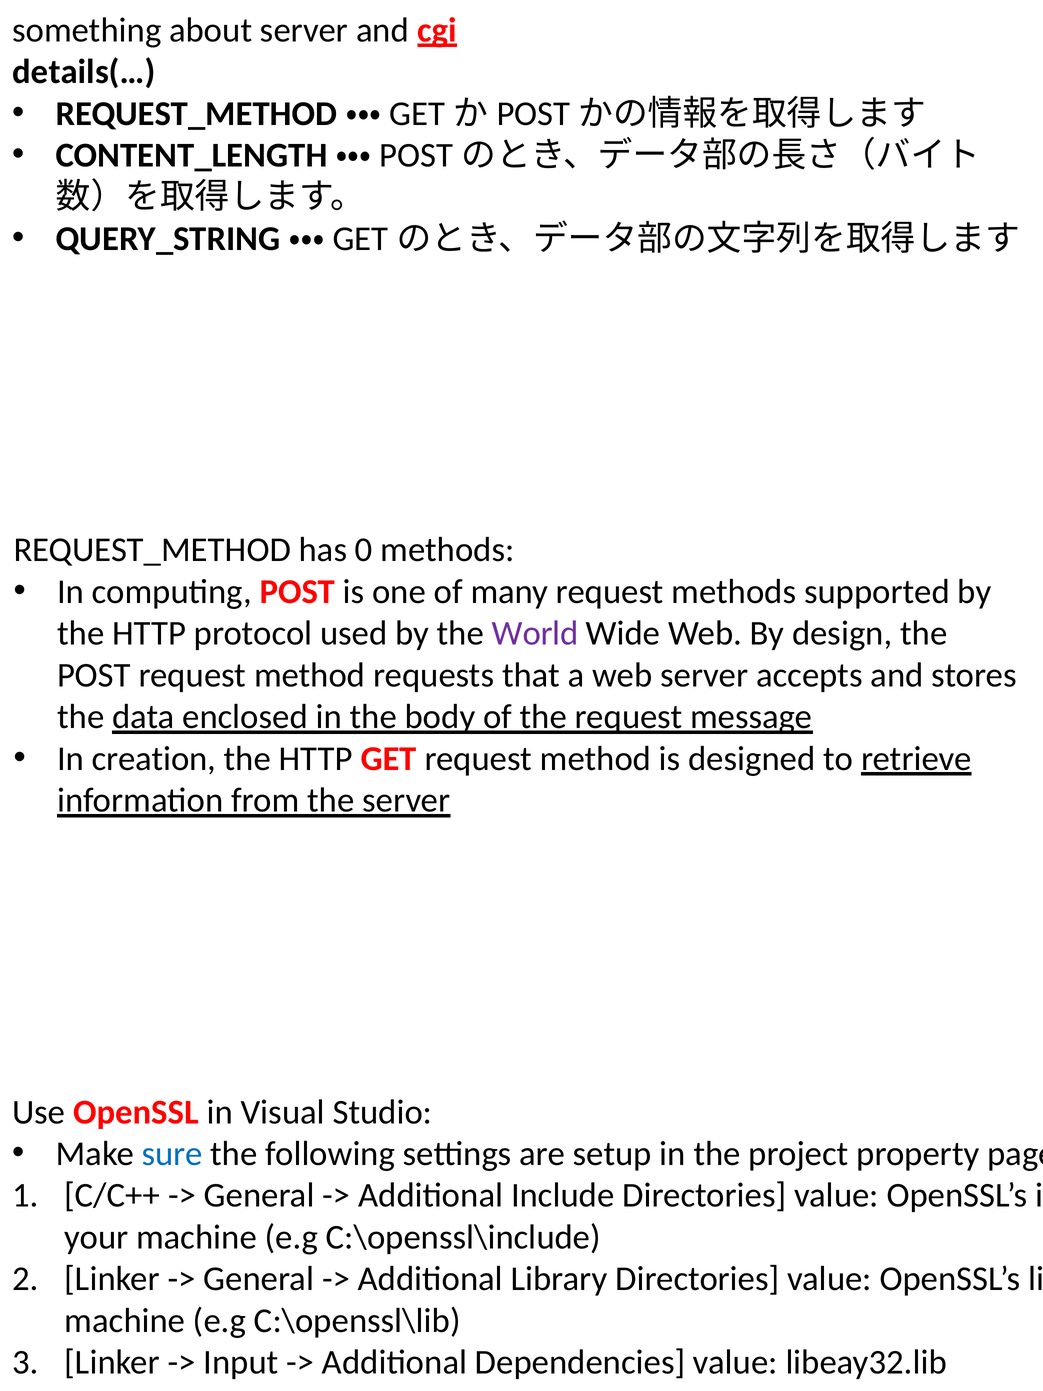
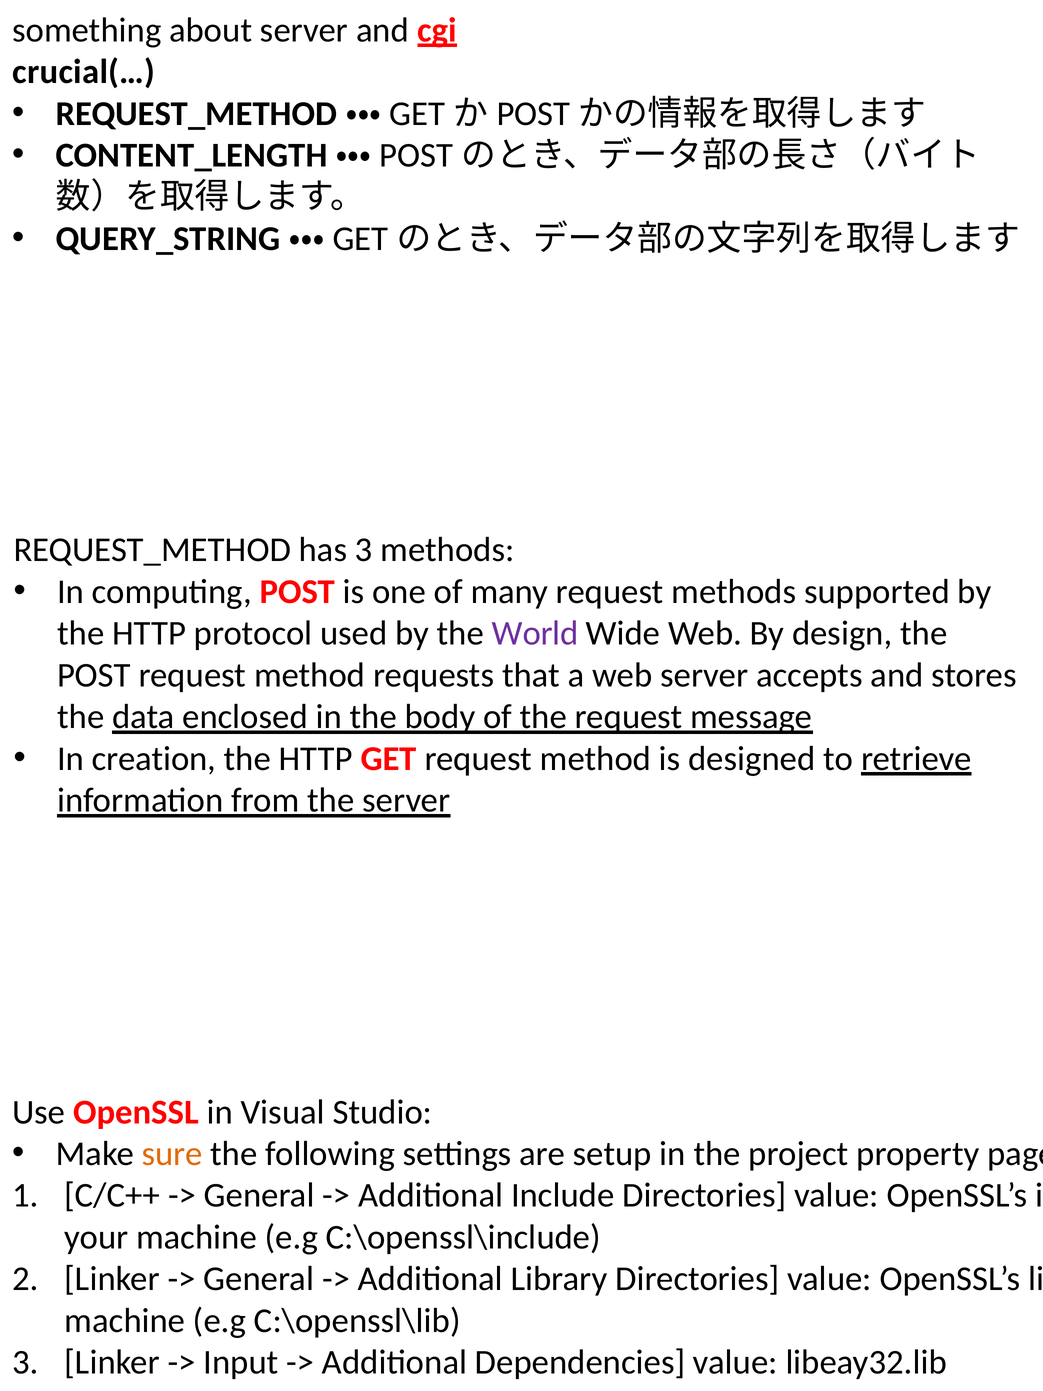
details(…: details(… -> crucial(… (84, 72)
has 0: 0 -> 3 (364, 550)
sure colour: blue -> orange (172, 1154)
